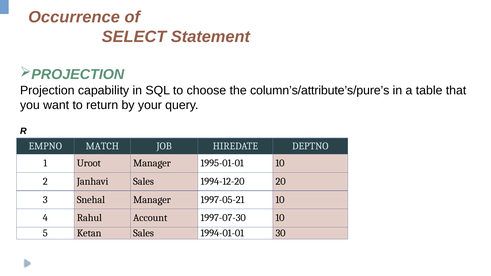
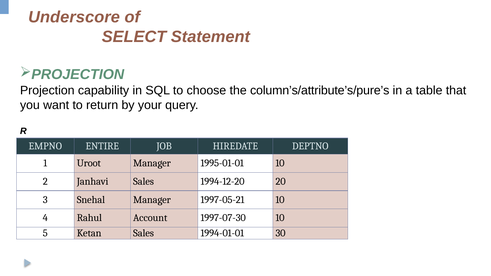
Occurrence: Occurrence -> Underscore (74, 17)
MATCH: MATCH -> ENTIRE (102, 146)
